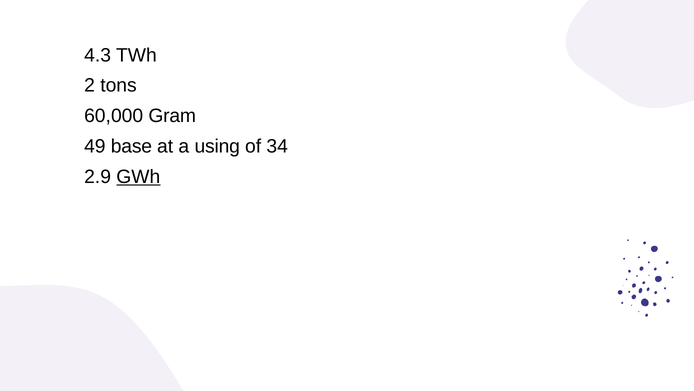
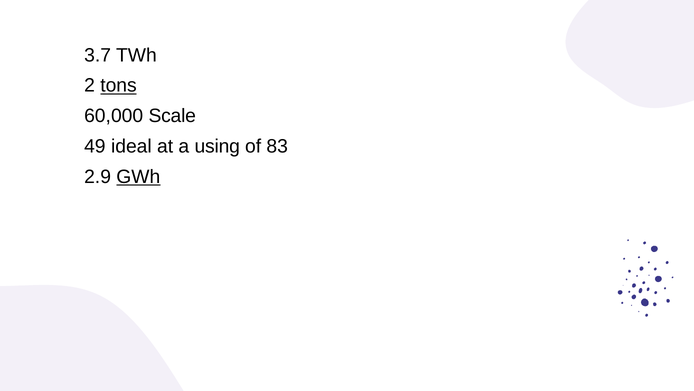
4.3: 4.3 -> 3.7 (98, 55)
tons underline: none -> present (119, 85)
Gram: Gram -> Scale (172, 116)
base: base -> ideal (131, 146)
34: 34 -> 83 (277, 146)
